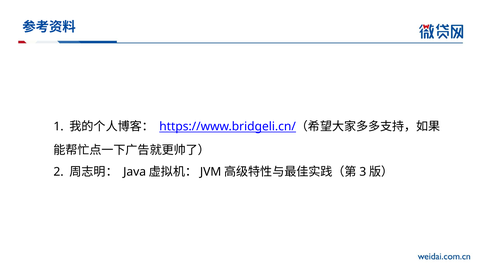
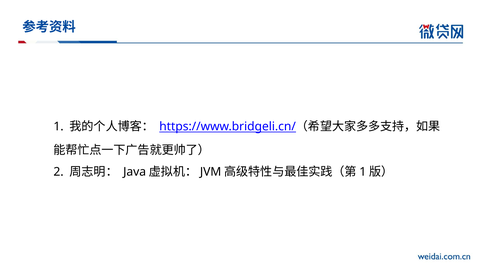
3: 3 -> 1 (363, 172)
